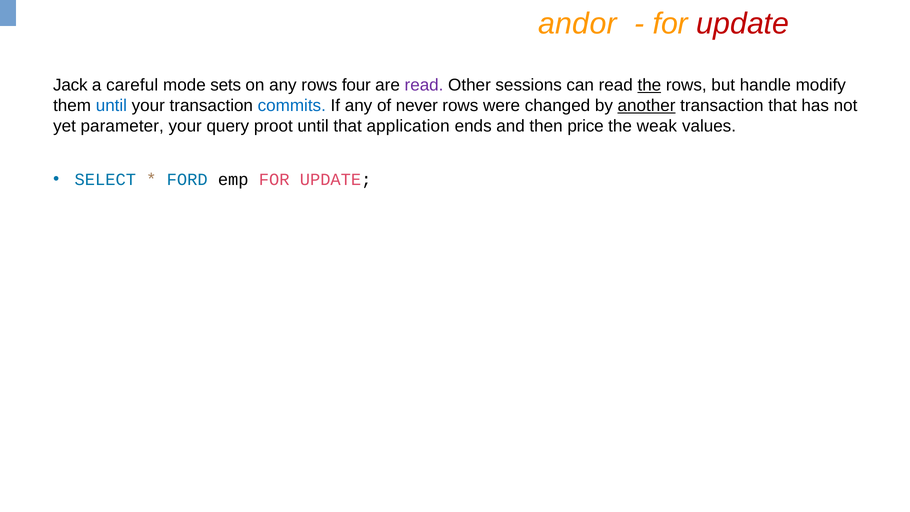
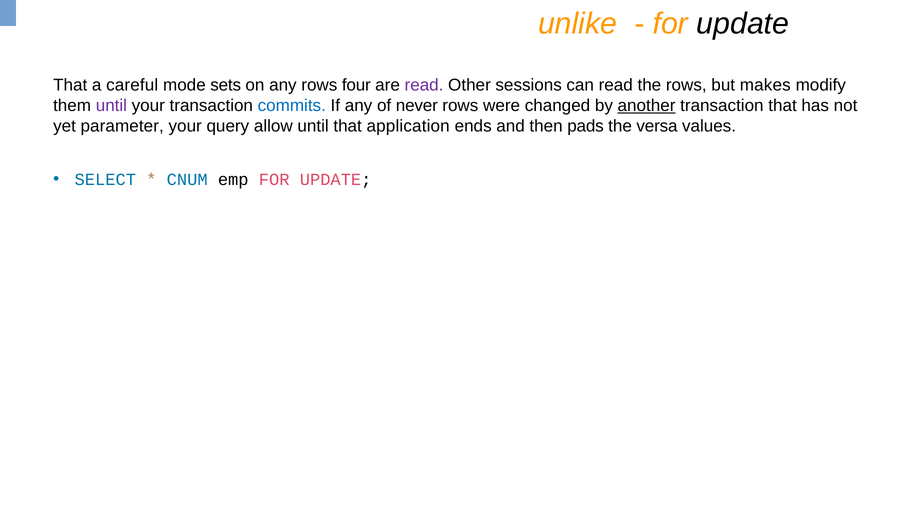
andor: andor -> unlike (578, 24)
update colour: red -> black (743, 24)
Jack: Jack -> That (70, 85)
the underline: present -> none (649, 85)
handle: handle -> makes (765, 85)
until colour: blue -> purple (111, 105)
proot: proot -> allow (273, 126)
price: price -> pads (586, 126)
weak: weak -> versa (657, 126)
FORD: FORD -> CNUM (187, 179)
